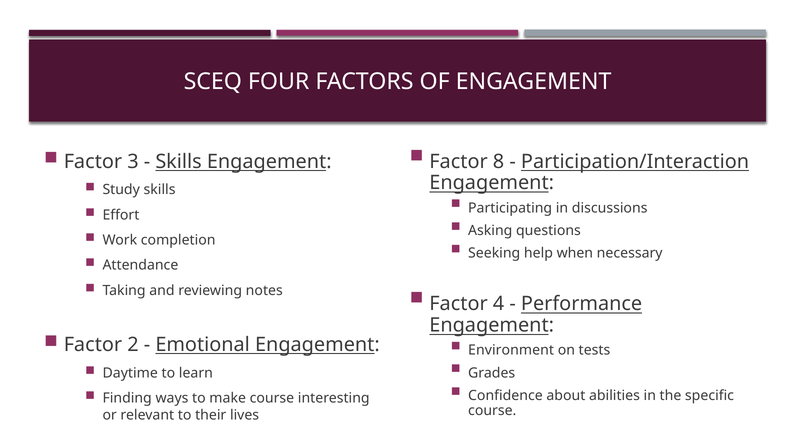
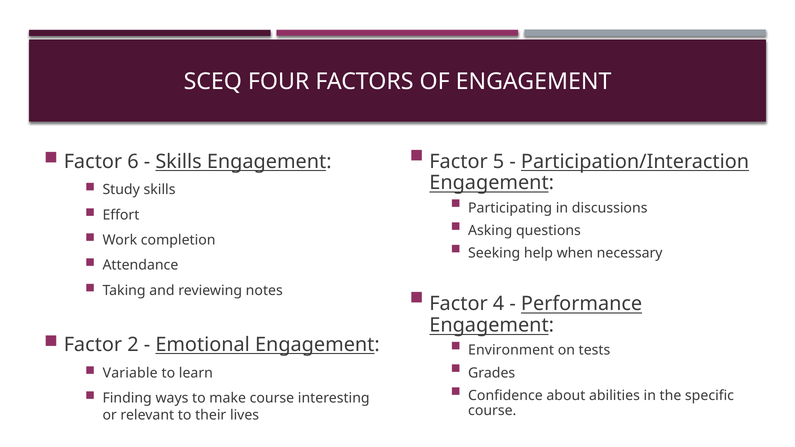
8: 8 -> 5 (499, 162)
3: 3 -> 6 (133, 162)
Daytime: Daytime -> Variable (130, 373)
